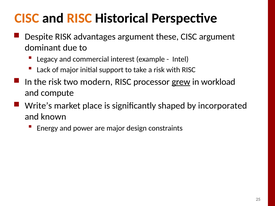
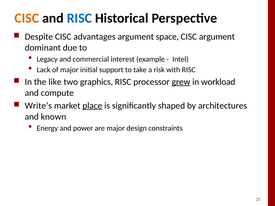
RISC colour: orange -> blue (79, 18)
Despite RISK: RISK -> CISC (63, 37)
these: these -> space (167, 37)
the risk: risk -> like (55, 82)
modern: modern -> graphics (96, 82)
place underline: none -> present (92, 106)
incorporated: incorporated -> architectures (223, 106)
